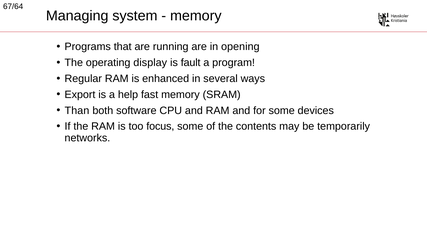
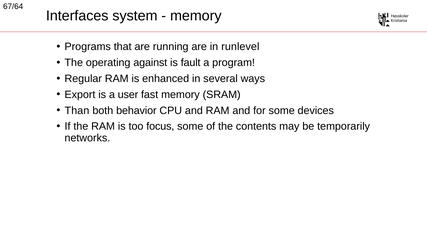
Managing: Managing -> Interfaces (77, 16)
opening: opening -> runlevel (240, 47)
display: display -> against (150, 63)
help: help -> user (128, 95)
software: software -> behavior (136, 111)
